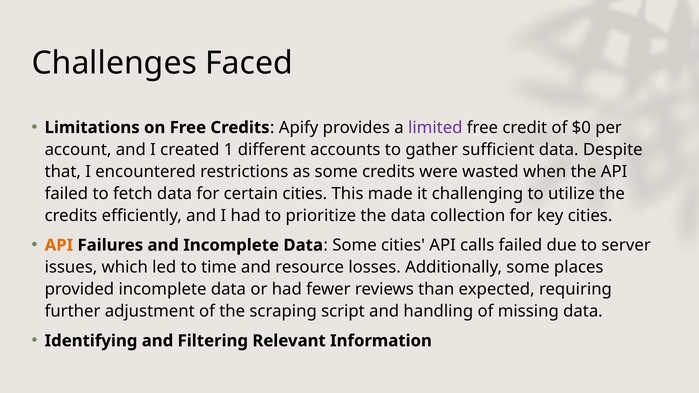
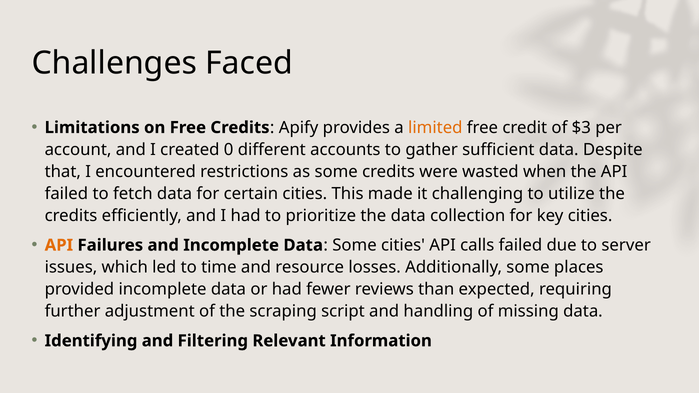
limited colour: purple -> orange (435, 128)
$0: $0 -> $3 (581, 128)
1: 1 -> 0 (229, 150)
